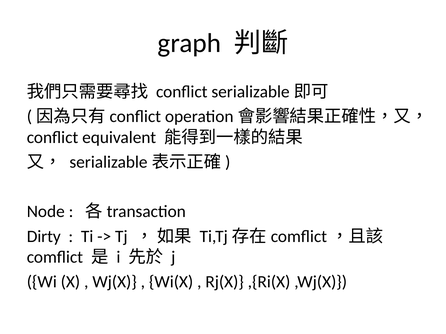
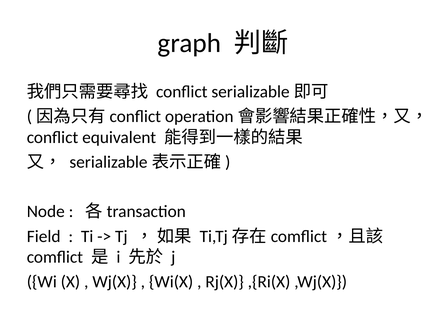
Dirty: Dirty -> Field (44, 237)
